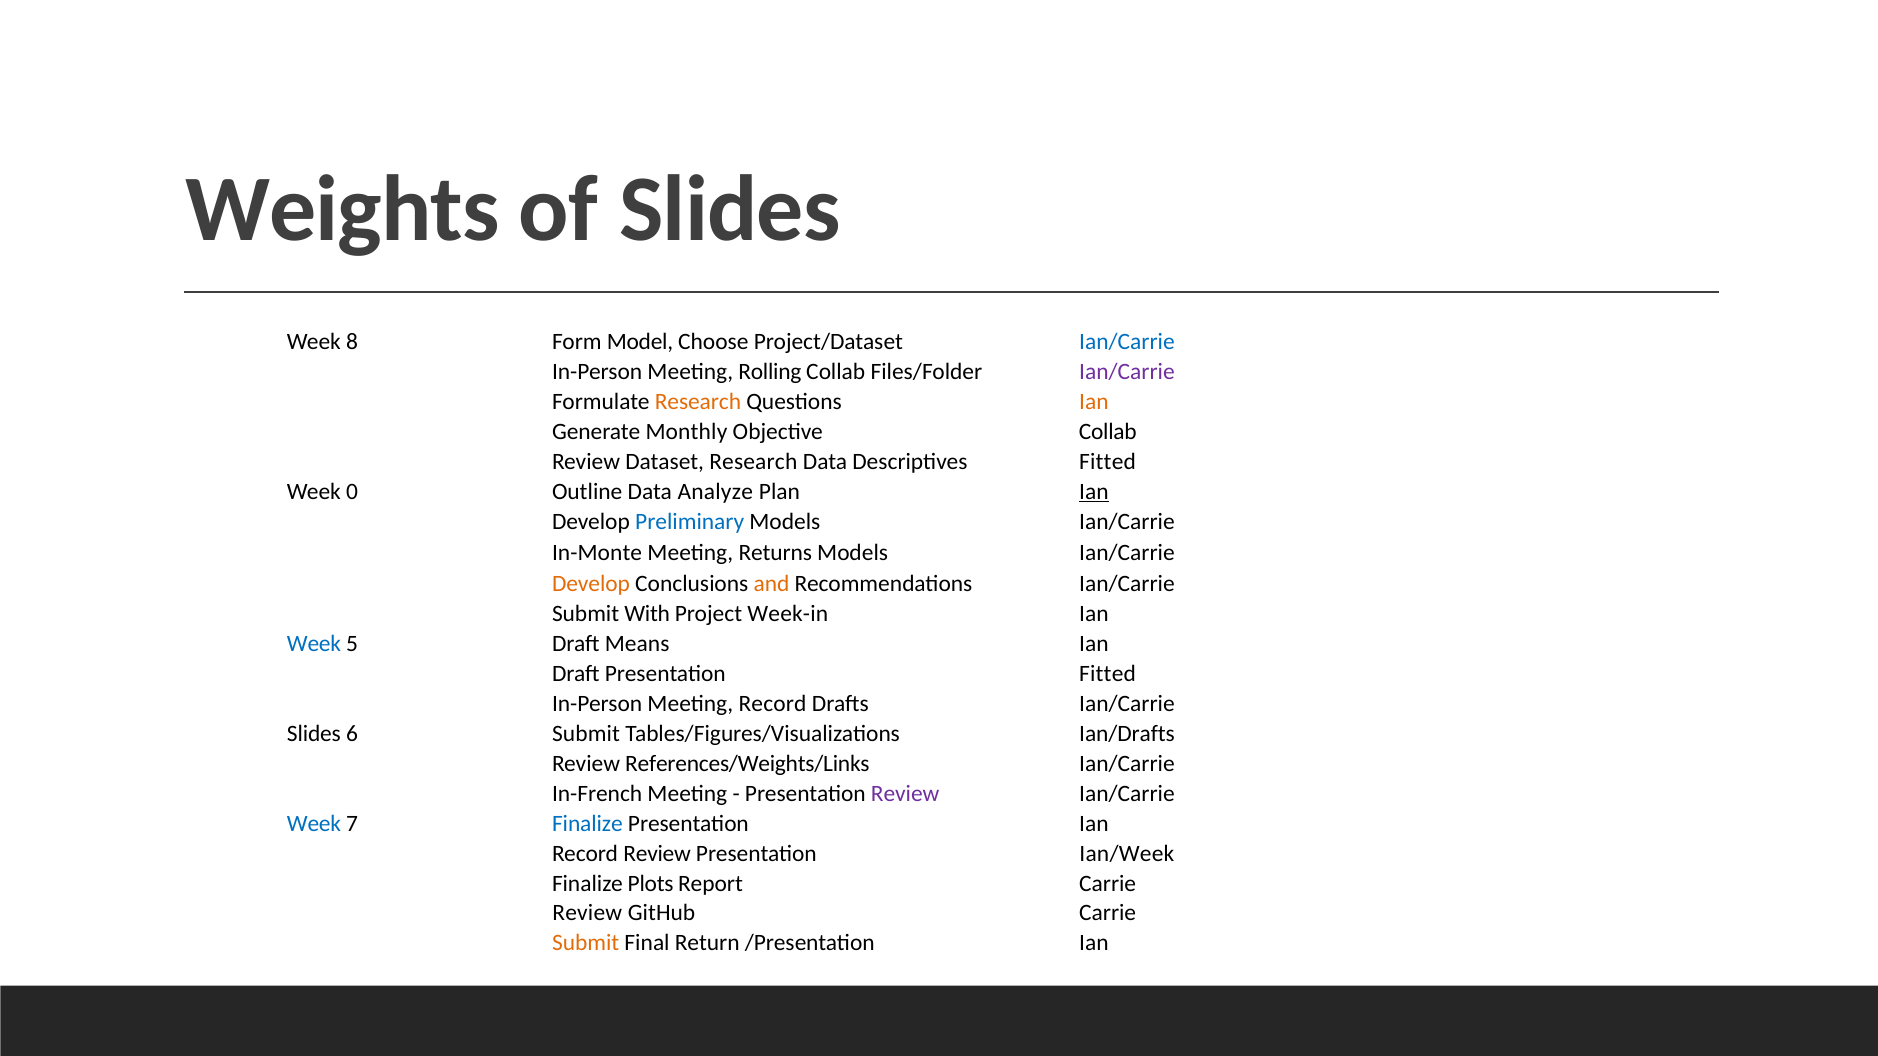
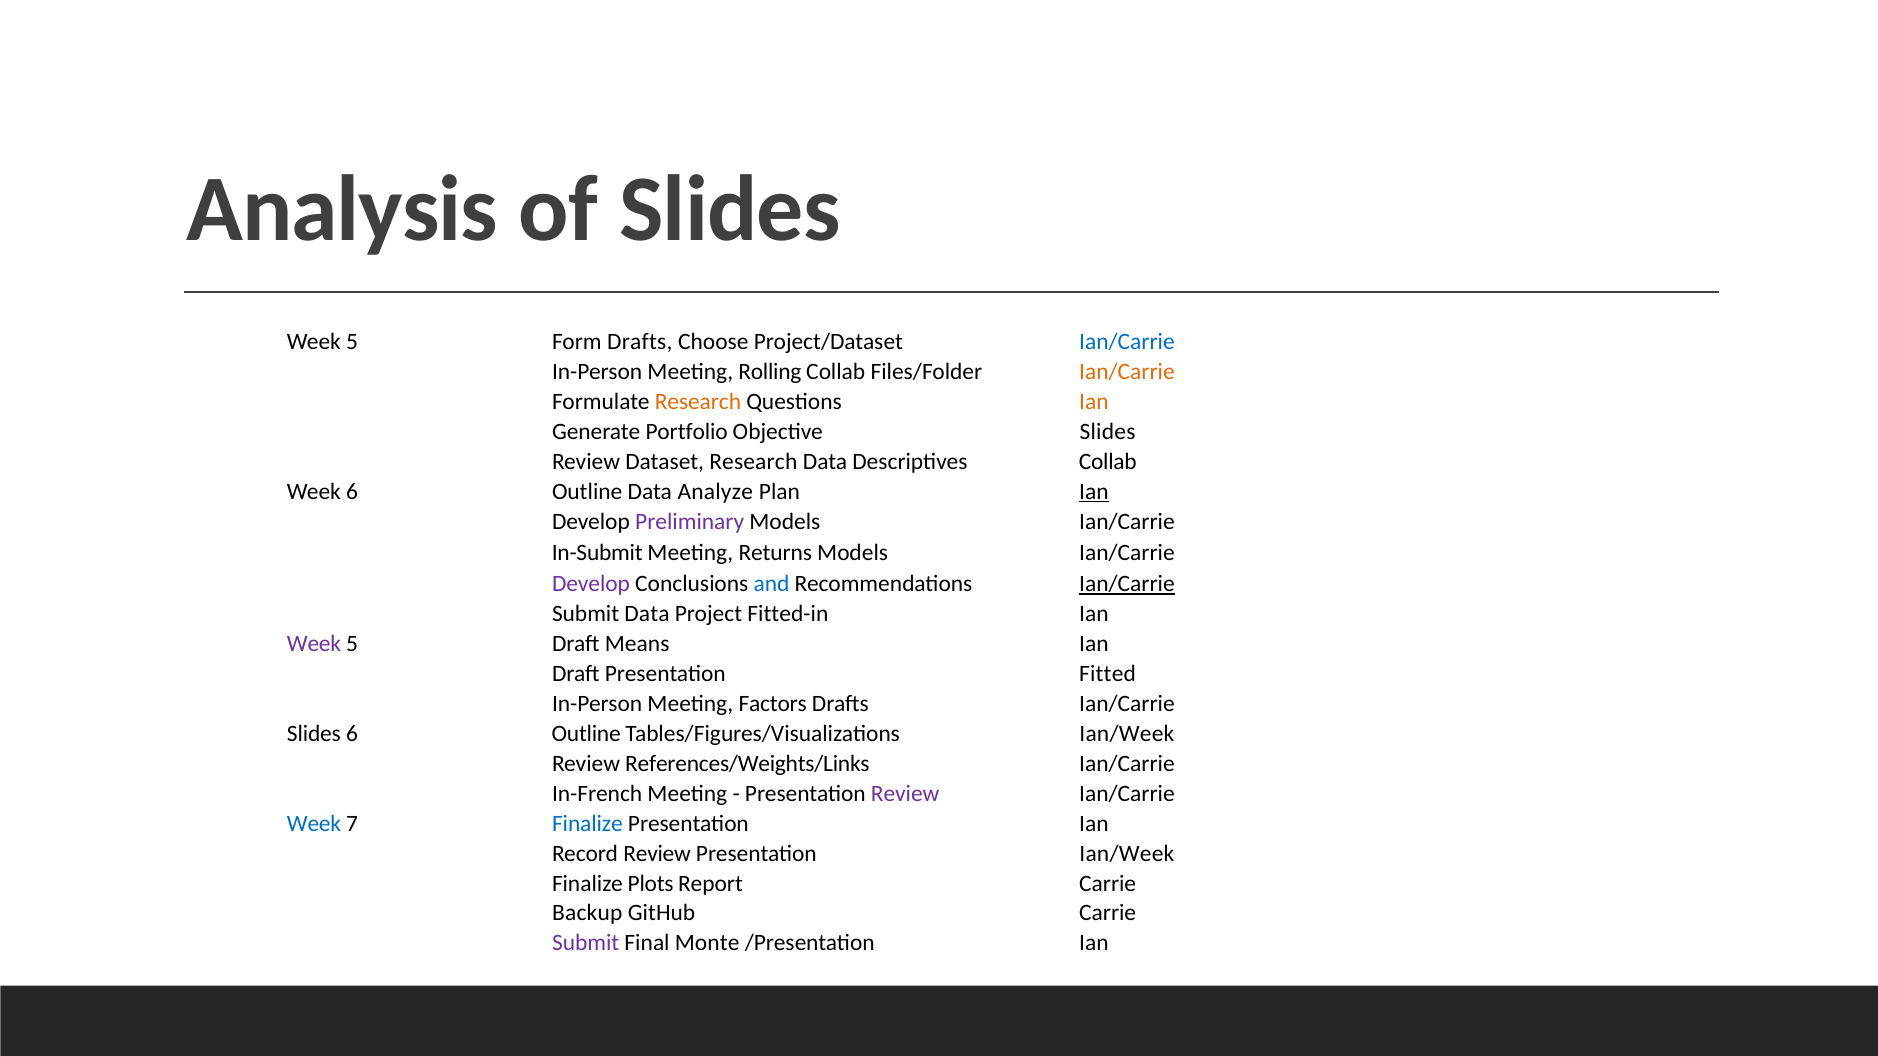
Weights: Weights -> Analysis (342, 209)
8: 8 -> 5 (352, 342)
Form Model: Model -> Drafts (640, 342)
Ian/Carrie colour: purple -> orange (1127, 372)
Monthly: Monthly -> Portfolio (687, 432)
Objective Collab: Collab -> Slides (1108, 432)
Descriptives Fitted: Fitted -> Collab (1108, 462)
Week 0: 0 -> 6 (352, 492)
Preliminary colour: blue -> purple (690, 522)
In-Monte: In-Monte -> In-Submit (597, 553)
Develop colour: orange -> purple (591, 584)
and colour: orange -> blue (771, 584)
Ian/Carrie underline: none -> present (1127, 584)
Submit With: With -> Data (647, 614)
Week-in: Week-in -> Fitted-in (788, 614)
Week colour: blue -> purple (314, 644)
Meeting Record: Record -> Factors (773, 704)
Submit: Submit -> Outline (586, 734)
Tables/Figures/Visualizations Ian/Drafts: Ian/Drafts -> Ian/Week (1127, 734)
Review: Review -> Backup (587, 914)
Submit colour: orange -> purple (586, 943)
Return: Return -> Monte (707, 943)
